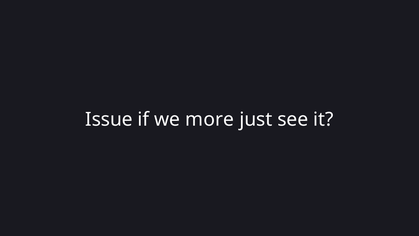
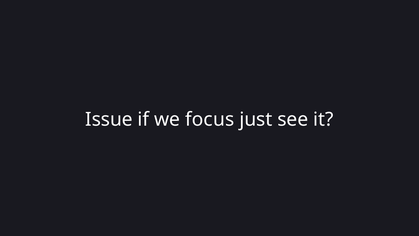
more: more -> focus (210, 119)
